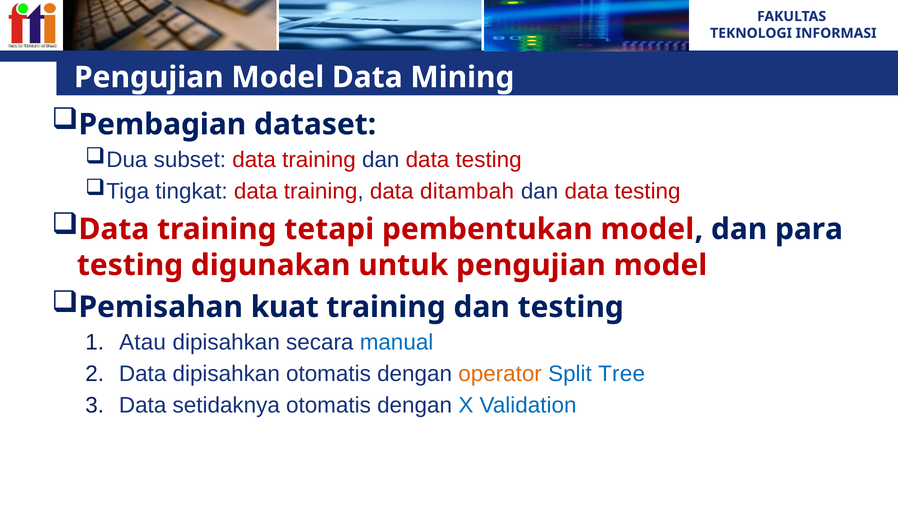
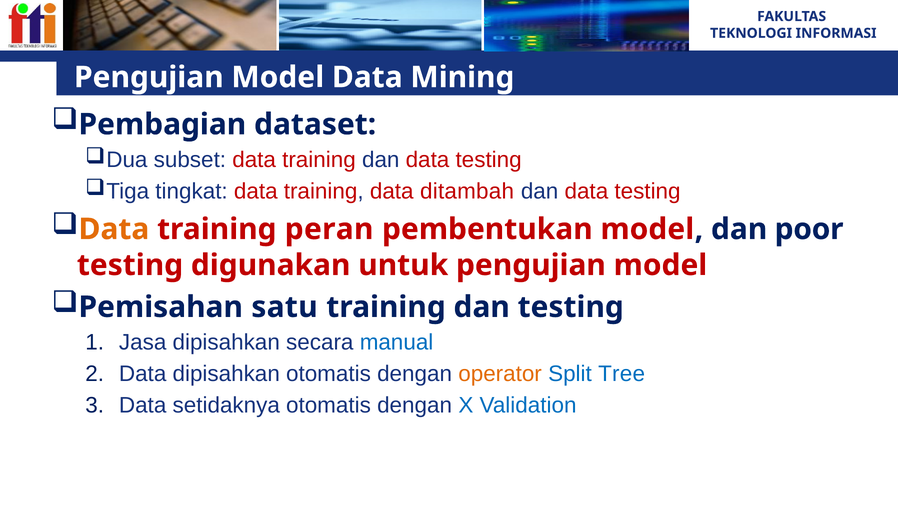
Data colour: red -> orange (114, 229)
tetapi: tetapi -> peran (329, 229)
para: para -> poor (809, 229)
kuat: kuat -> satu (284, 307)
Atau: Atau -> Jasa (143, 343)
